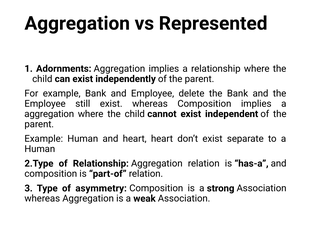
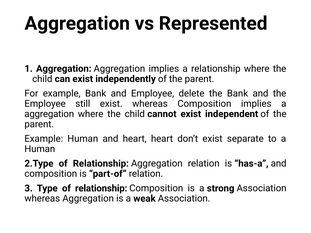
Adornments: Adornments -> Aggregation (64, 69)
Type of asymmetry: asymmetry -> relationship (101, 188)
